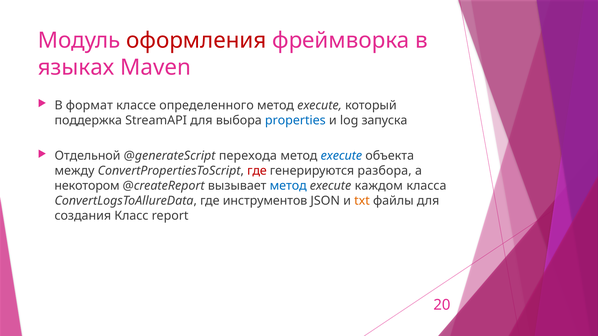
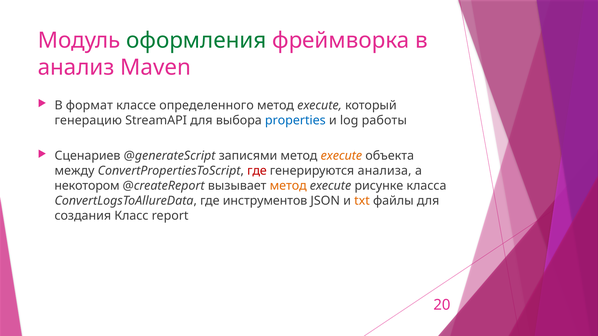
оформления colour: red -> green (196, 41)
языках: языках -> анализ (76, 67)
поддержка: поддержка -> генерацию (88, 120)
запуска: запуска -> работы (384, 120)
Отдельной: Отдельной -> Сценариев (87, 156)
перехода: перехода -> записями (248, 156)
execute colour: blue -> orange (341, 156)
разбора: разбора -> анализа (385, 171)
метод colour: blue -> orange (288, 186)
каждом: каждом -> рисунке (379, 186)
